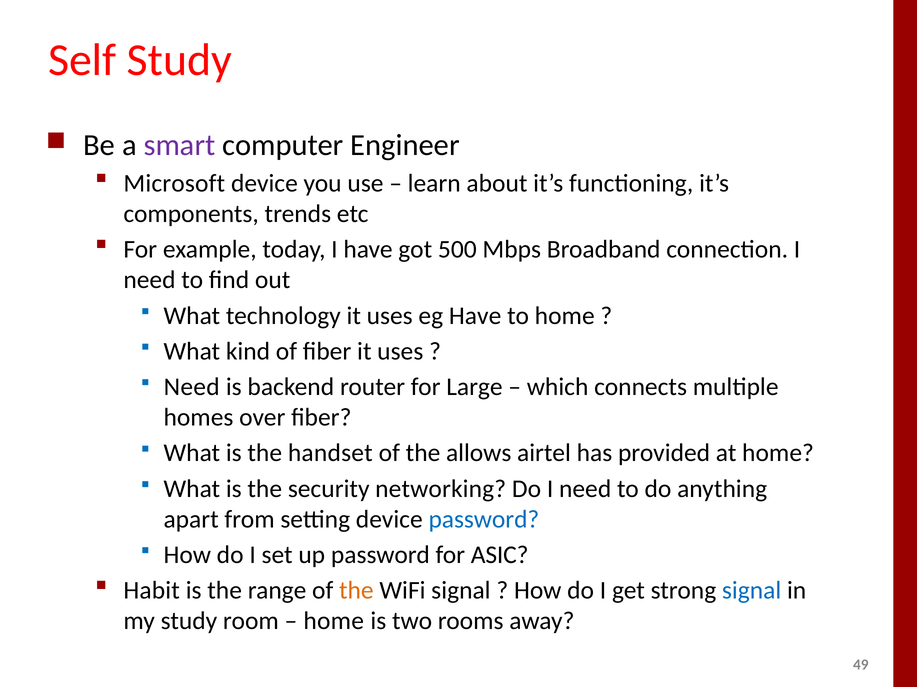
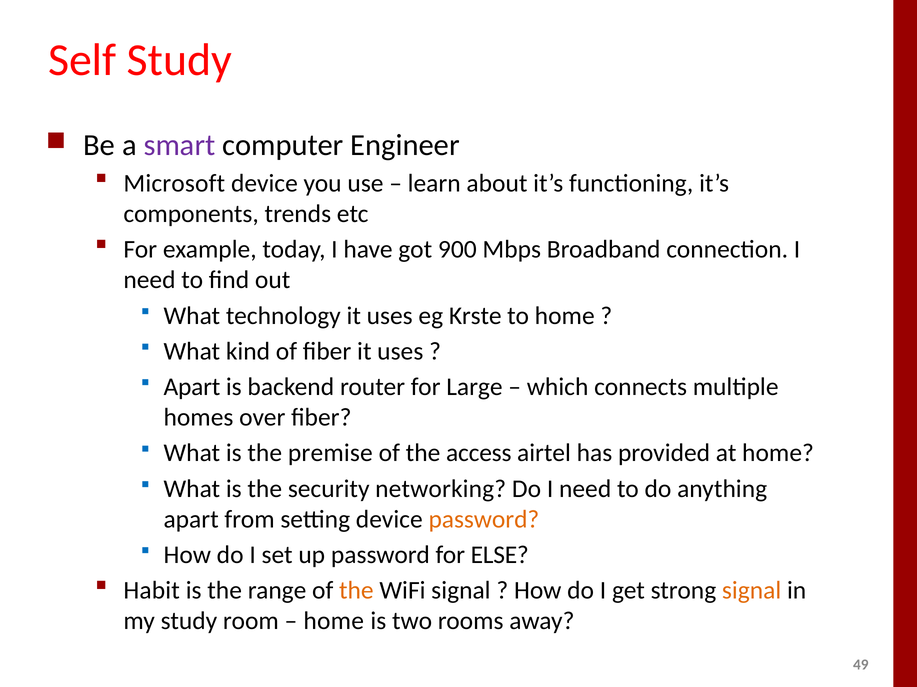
500: 500 -> 900 (457, 250)
eg Have: Have -> Krste (475, 316)
Need: Need -> Apart (192, 387)
handset: handset -> premise (330, 454)
allows: allows -> access (479, 454)
password colour: blue -> orange (484, 520)
ASIC: ASIC -> ELSE (500, 555)
signal colour: blue -> orange (752, 591)
